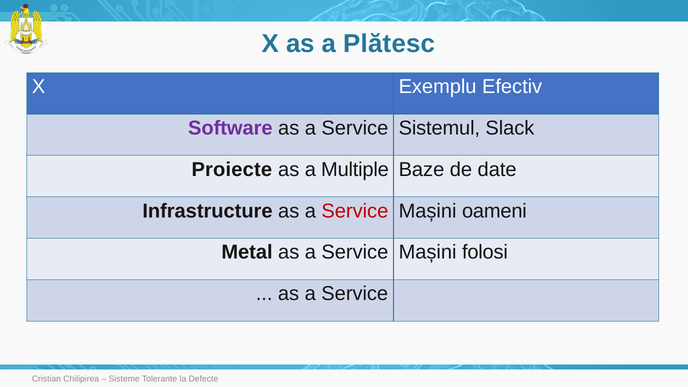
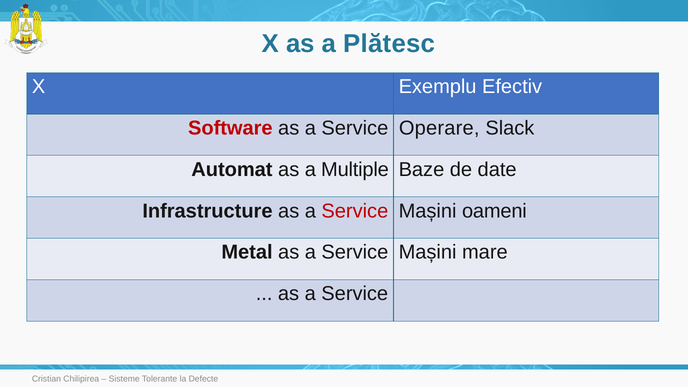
Software colour: purple -> red (230, 128)
Sistemul: Sistemul -> Operare (439, 128)
Proiecte: Proiecte -> Automat (232, 170)
folosi: folosi -> mare (485, 252)
